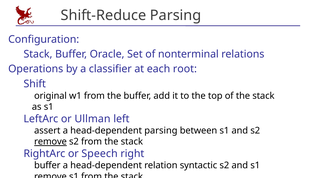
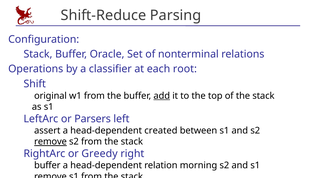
add underline: none -> present (162, 96)
Ullman: Ullman -> Parsers (93, 119)
head-dependent parsing: parsing -> created (161, 130)
Speech: Speech -> Greedy (100, 153)
syntactic: syntactic -> morning (199, 165)
